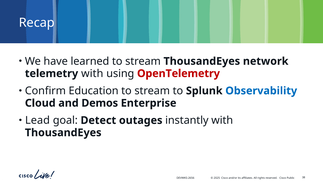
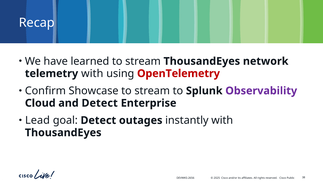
Education: Education -> Showcase (94, 91)
Observability colour: blue -> purple (261, 91)
and Demos: Demos -> Detect (100, 103)
